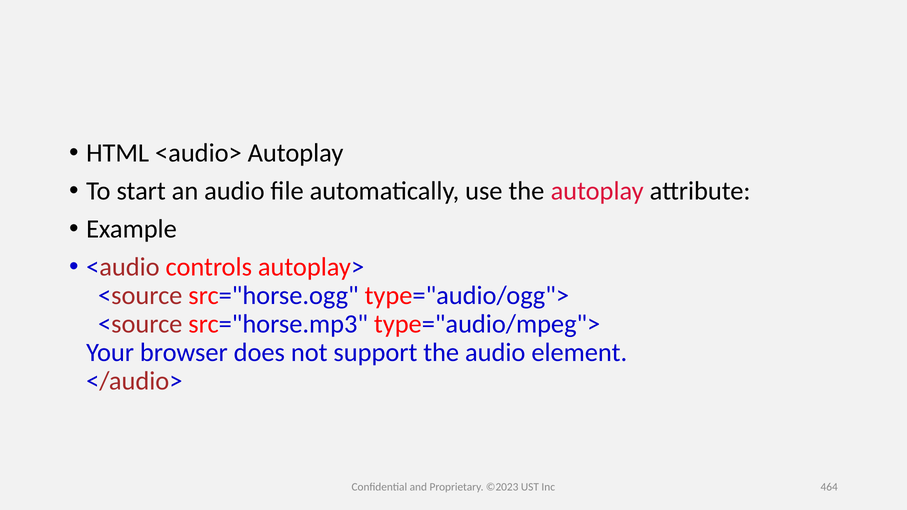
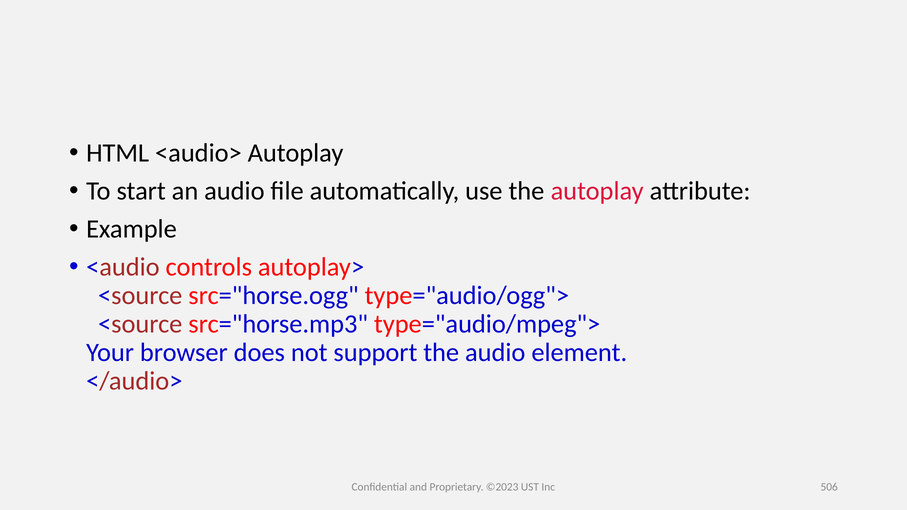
464: 464 -> 506 (829, 487)
